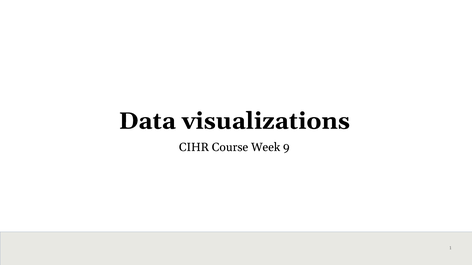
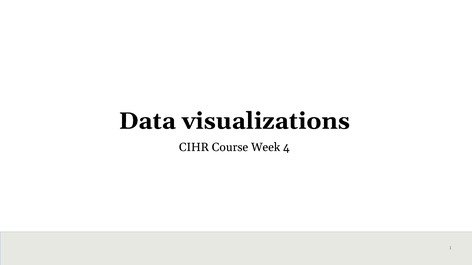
9: 9 -> 4 (286, 148)
